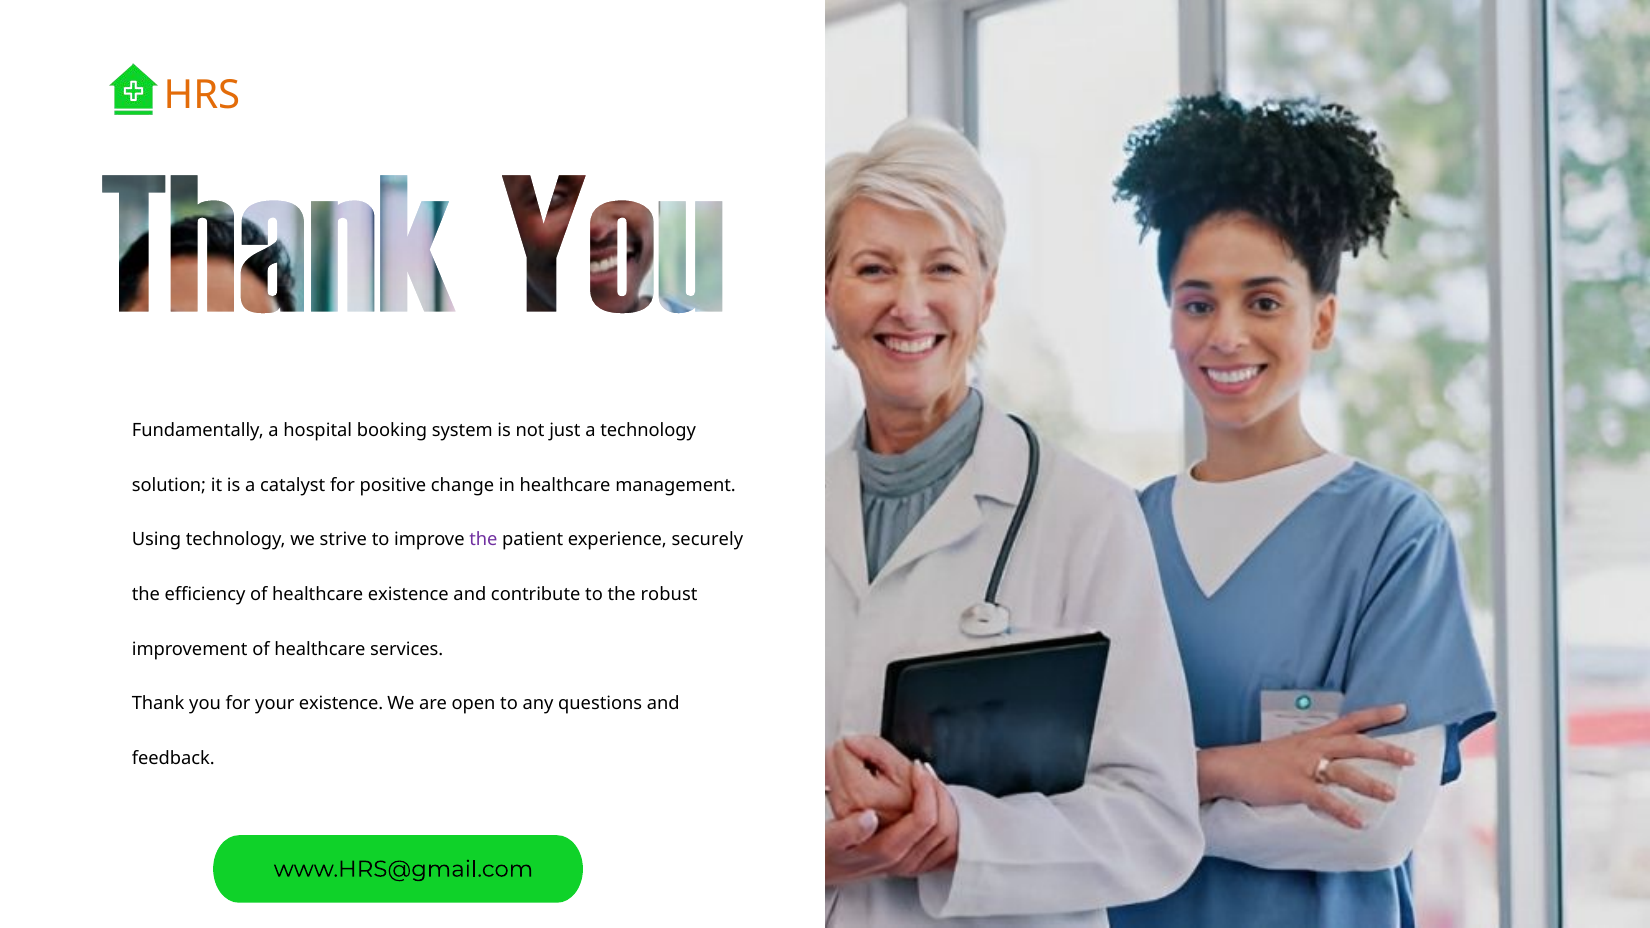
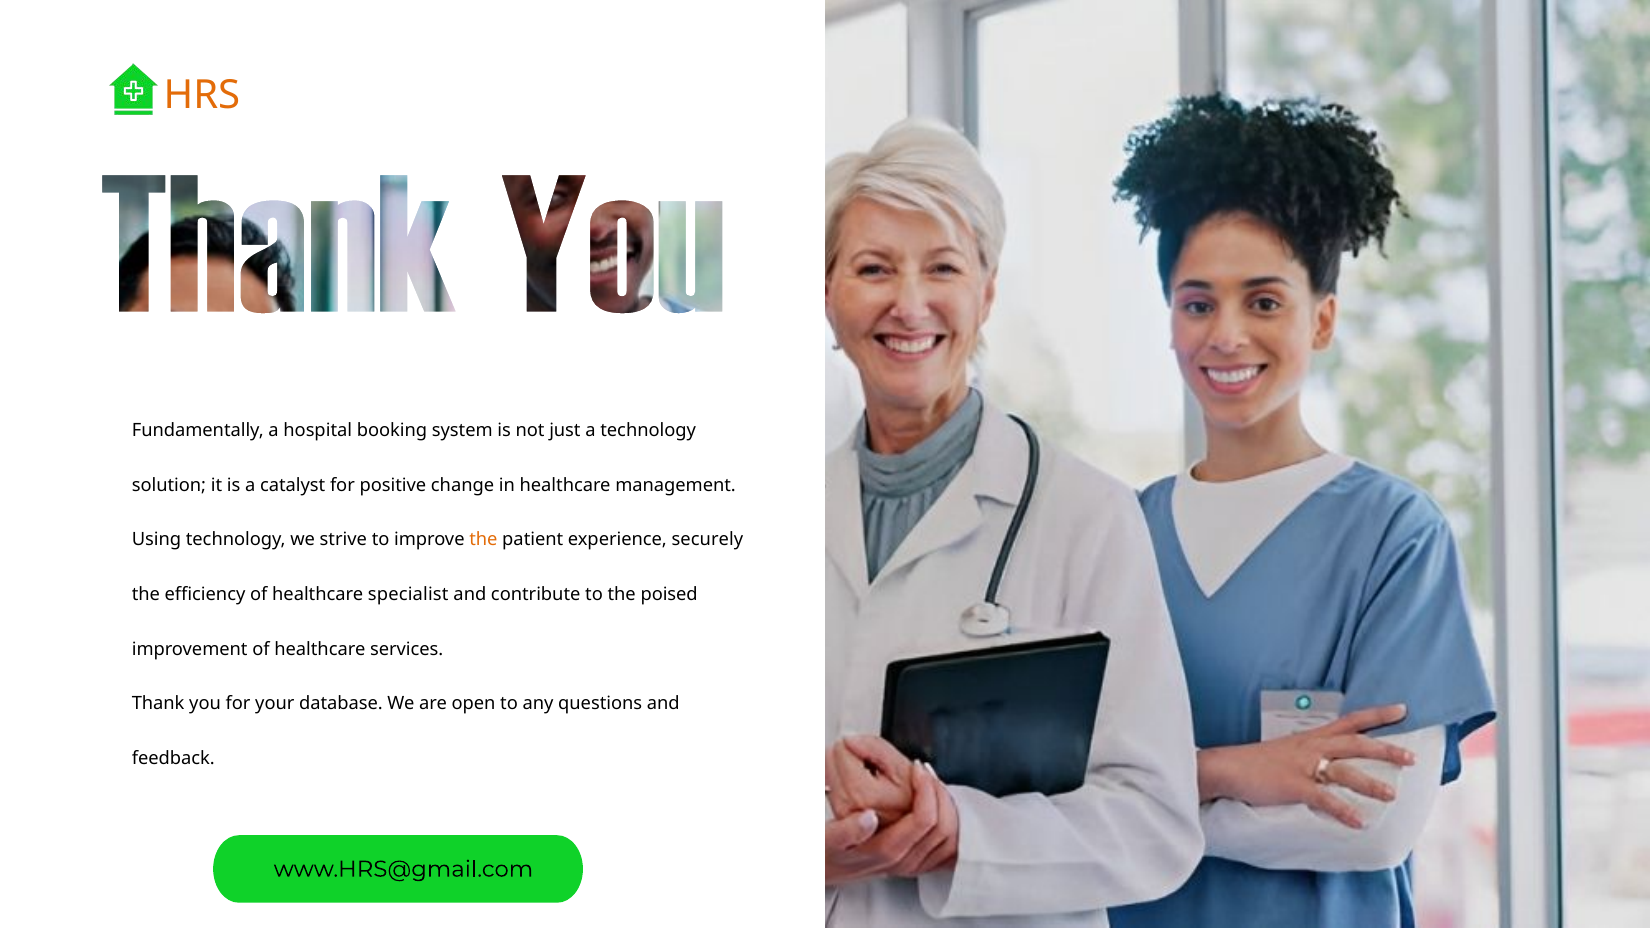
the colour: purple -> orange (483, 540)
healthcare existence: existence -> specialist (408, 595)
robust: robust -> poised (669, 595)
your existence: existence -> database (341, 704)
